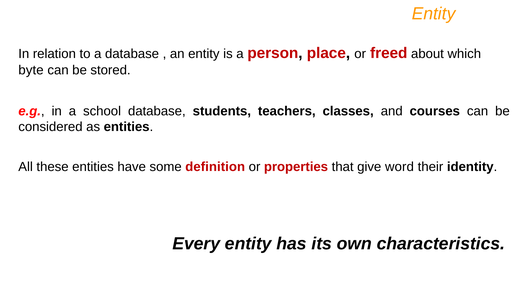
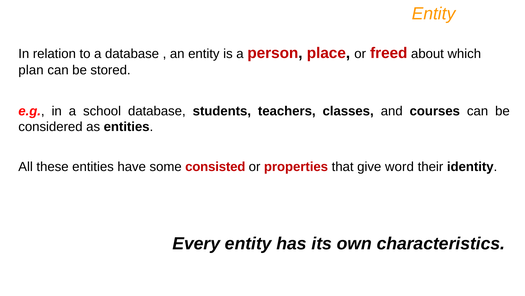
byte: byte -> plan (31, 70)
definition: definition -> consisted (215, 166)
